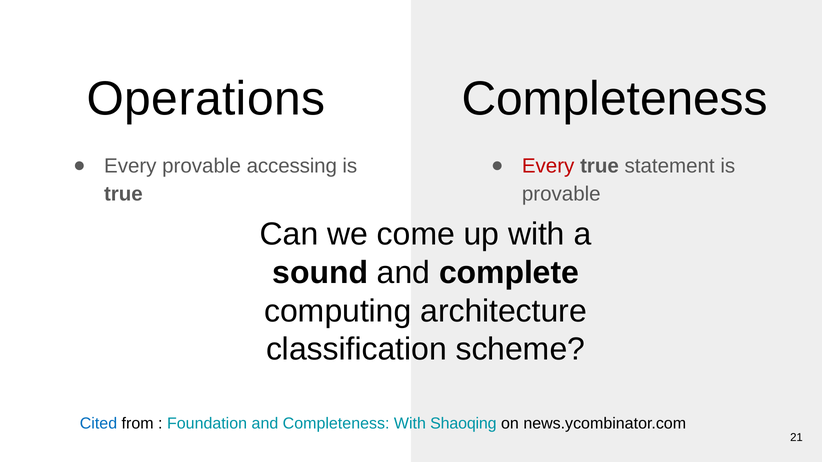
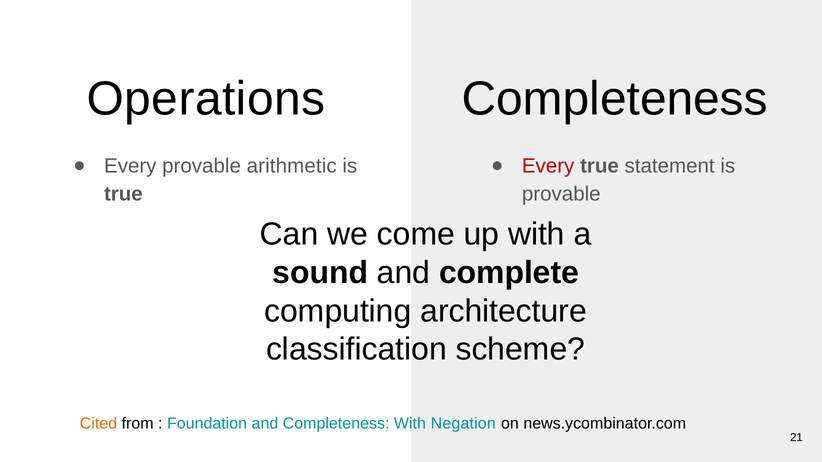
accessing: accessing -> arithmetic (292, 166)
Cited colour: blue -> orange (98, 424)
Shaoqing: Shaoqing -> Negation (463, 424)
